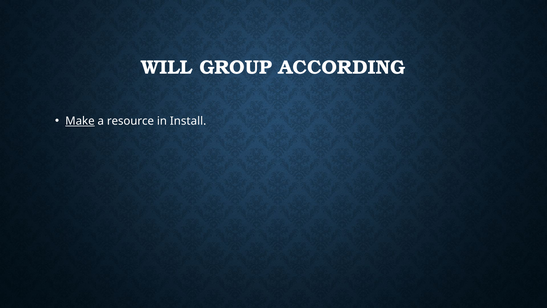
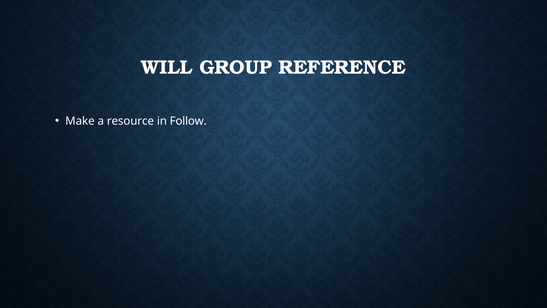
ACCORDING: ACCORDING -> REFERENCE (342, 67)
Make underline: present -> none (80, 121)
Install: Install -> Follow (188, 121)
